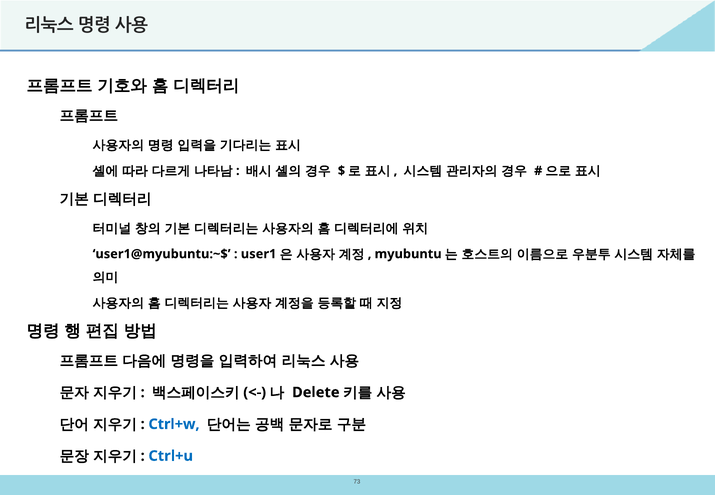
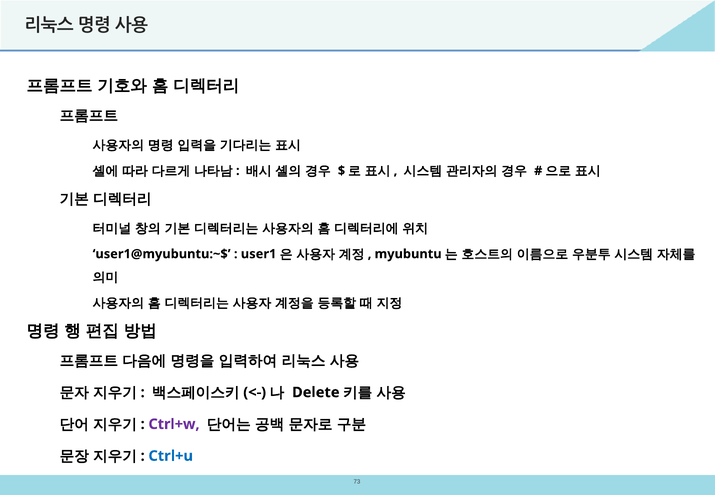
Ctrl+w colour: blue -> purple (174, 424)
